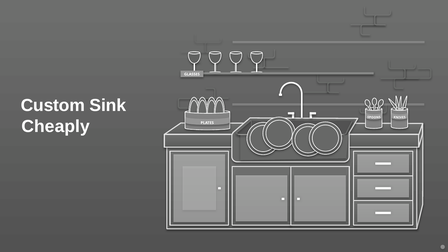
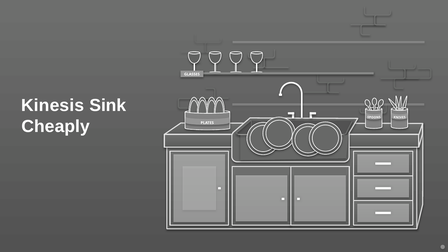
Custom: Custom -> Kinesis (53, 105)
